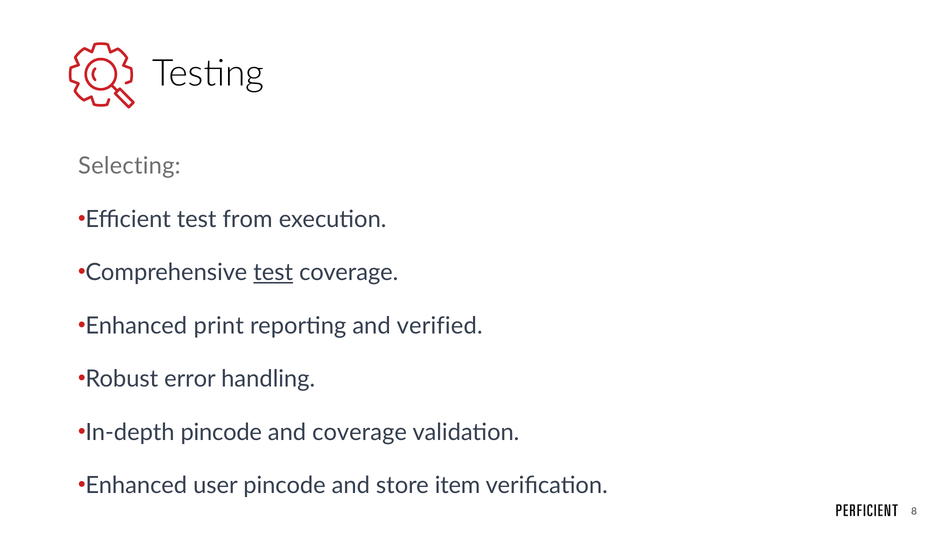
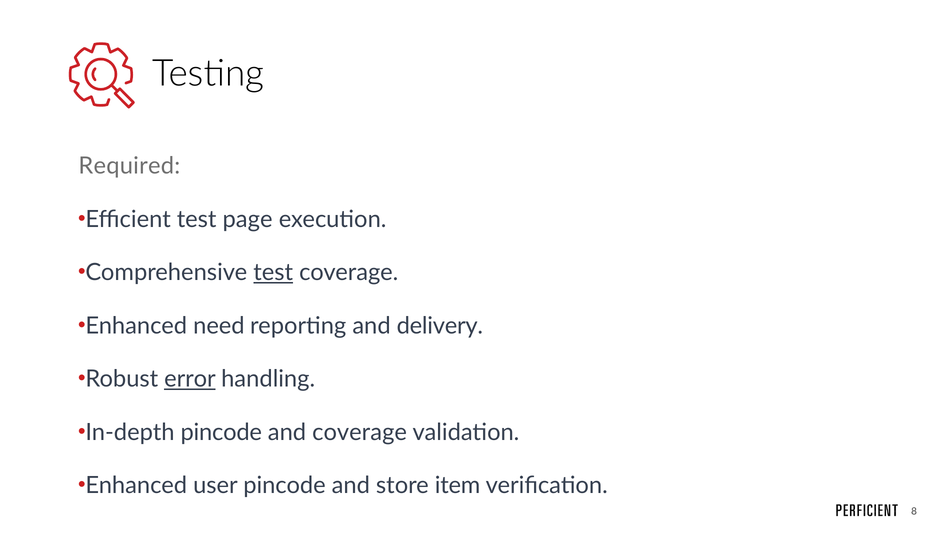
Selecting: Selecting -> Required (129, 166)
from: from -> page (248, 219)
print: print -> need (219, 326)
verified: verified -> delivery (440, 326)
error underline: none -> present (190, 379)
